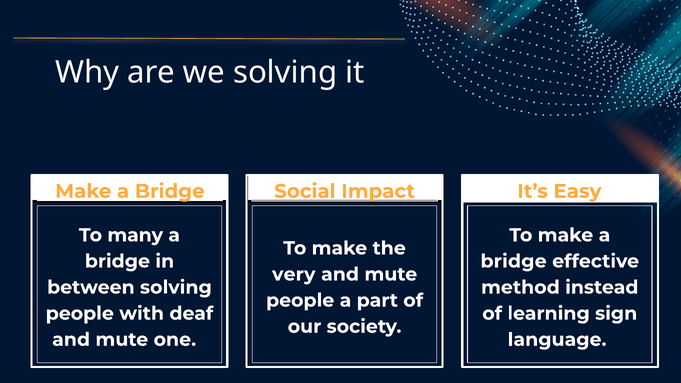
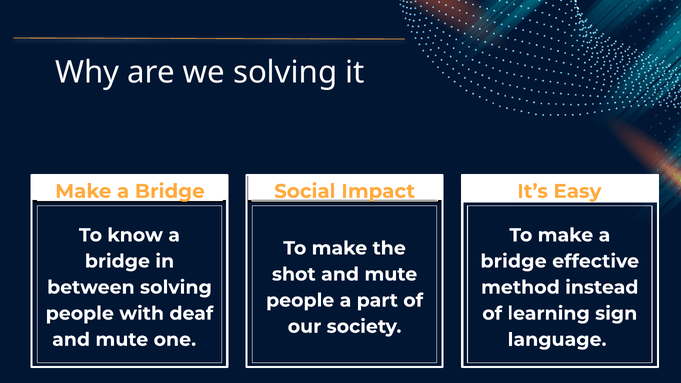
many: many -> know (135, 235)
very: very -> shot (294, 274)
